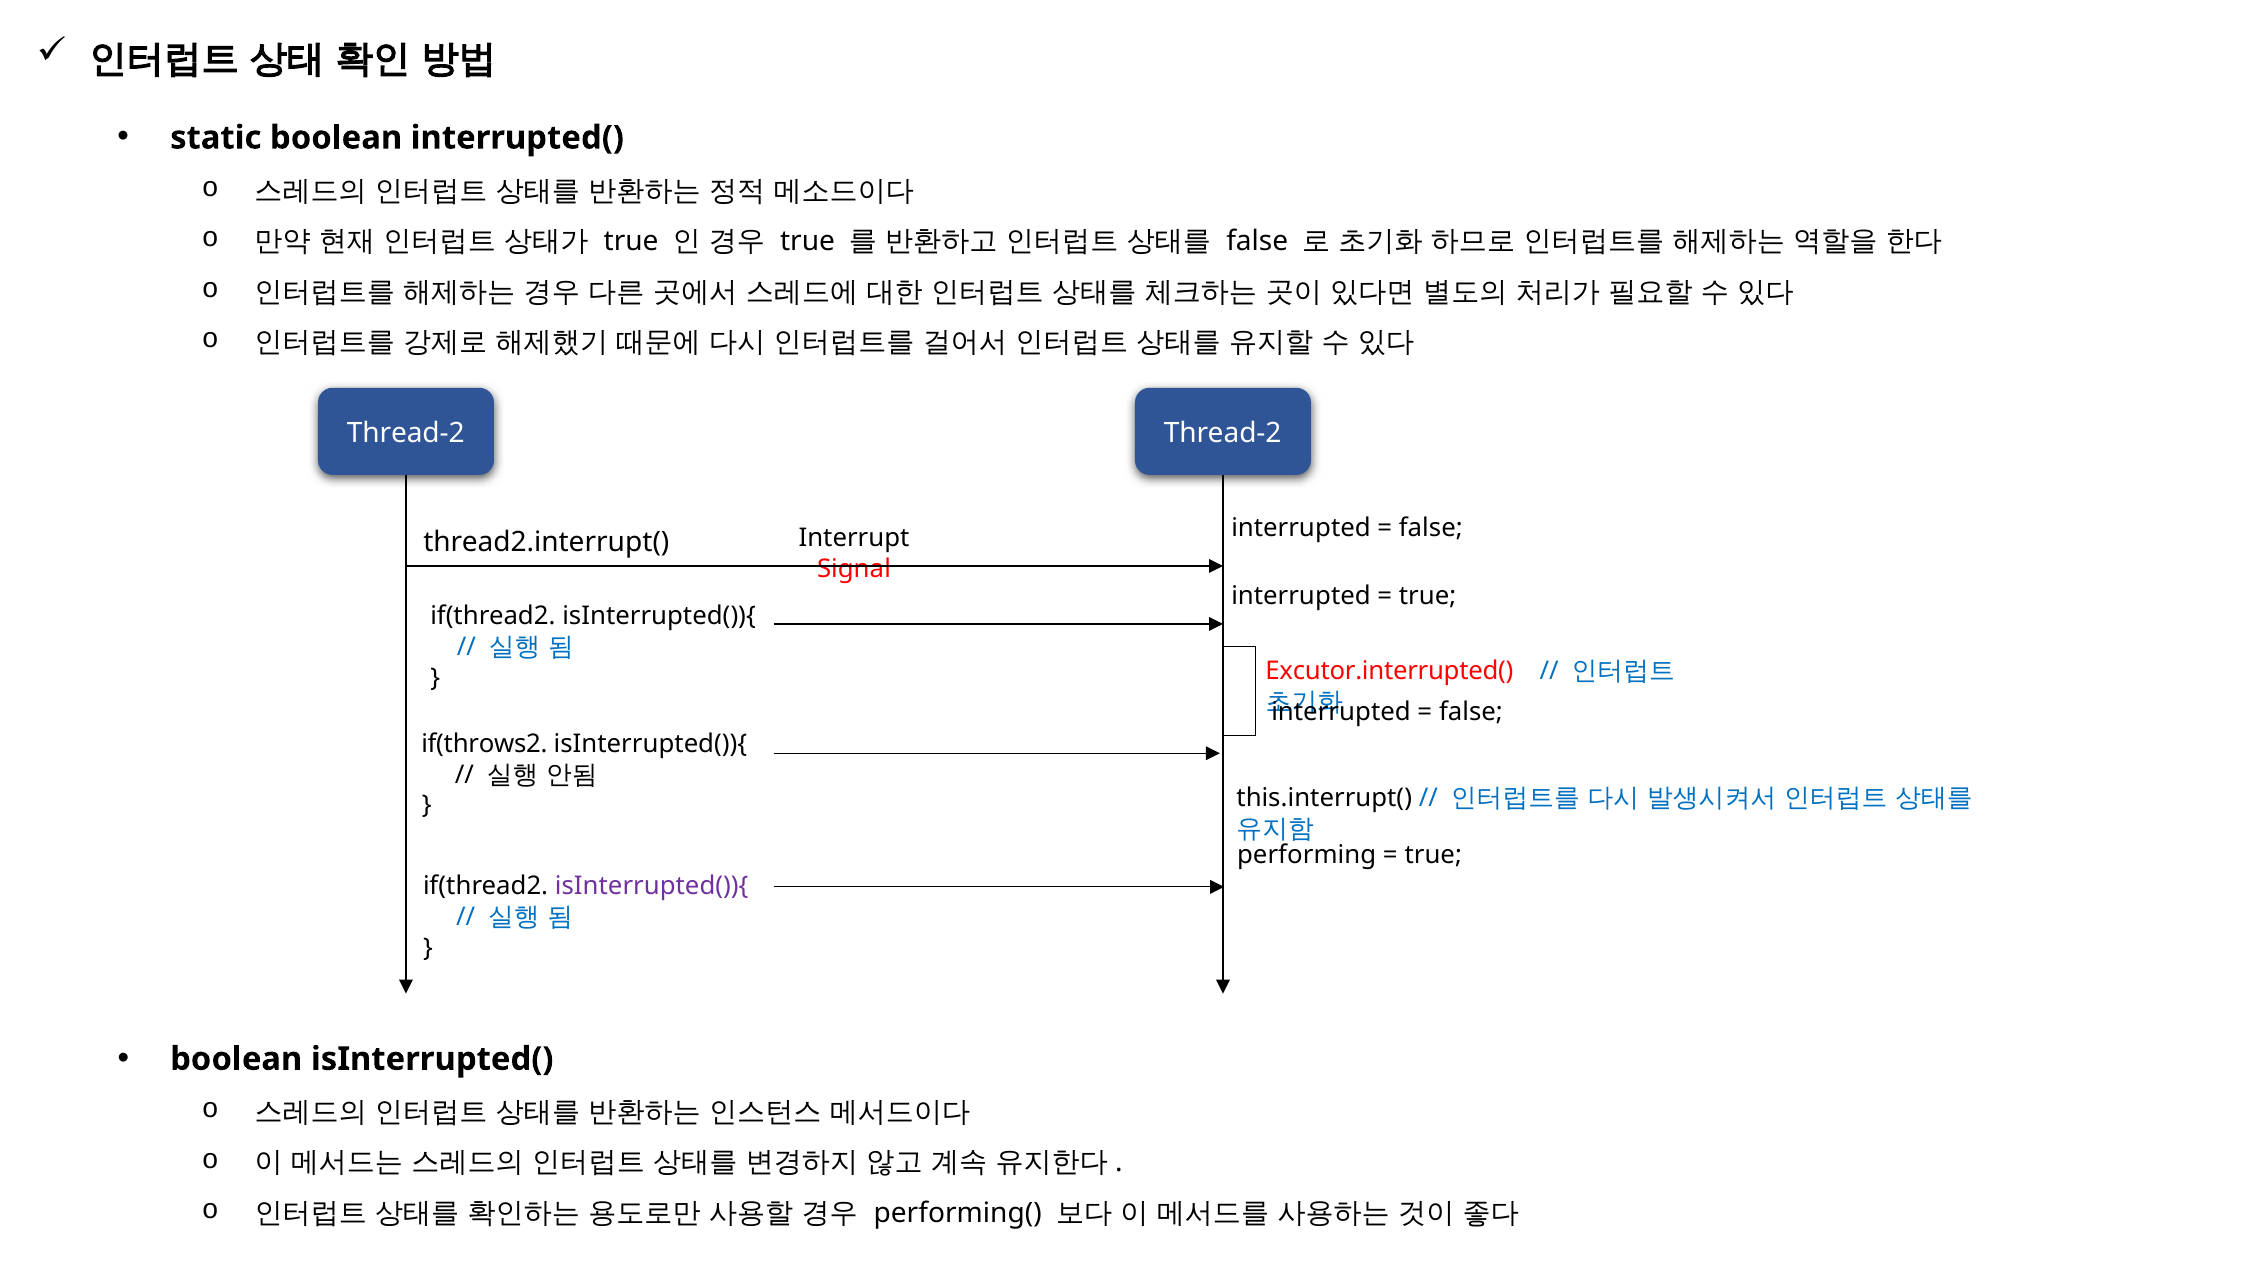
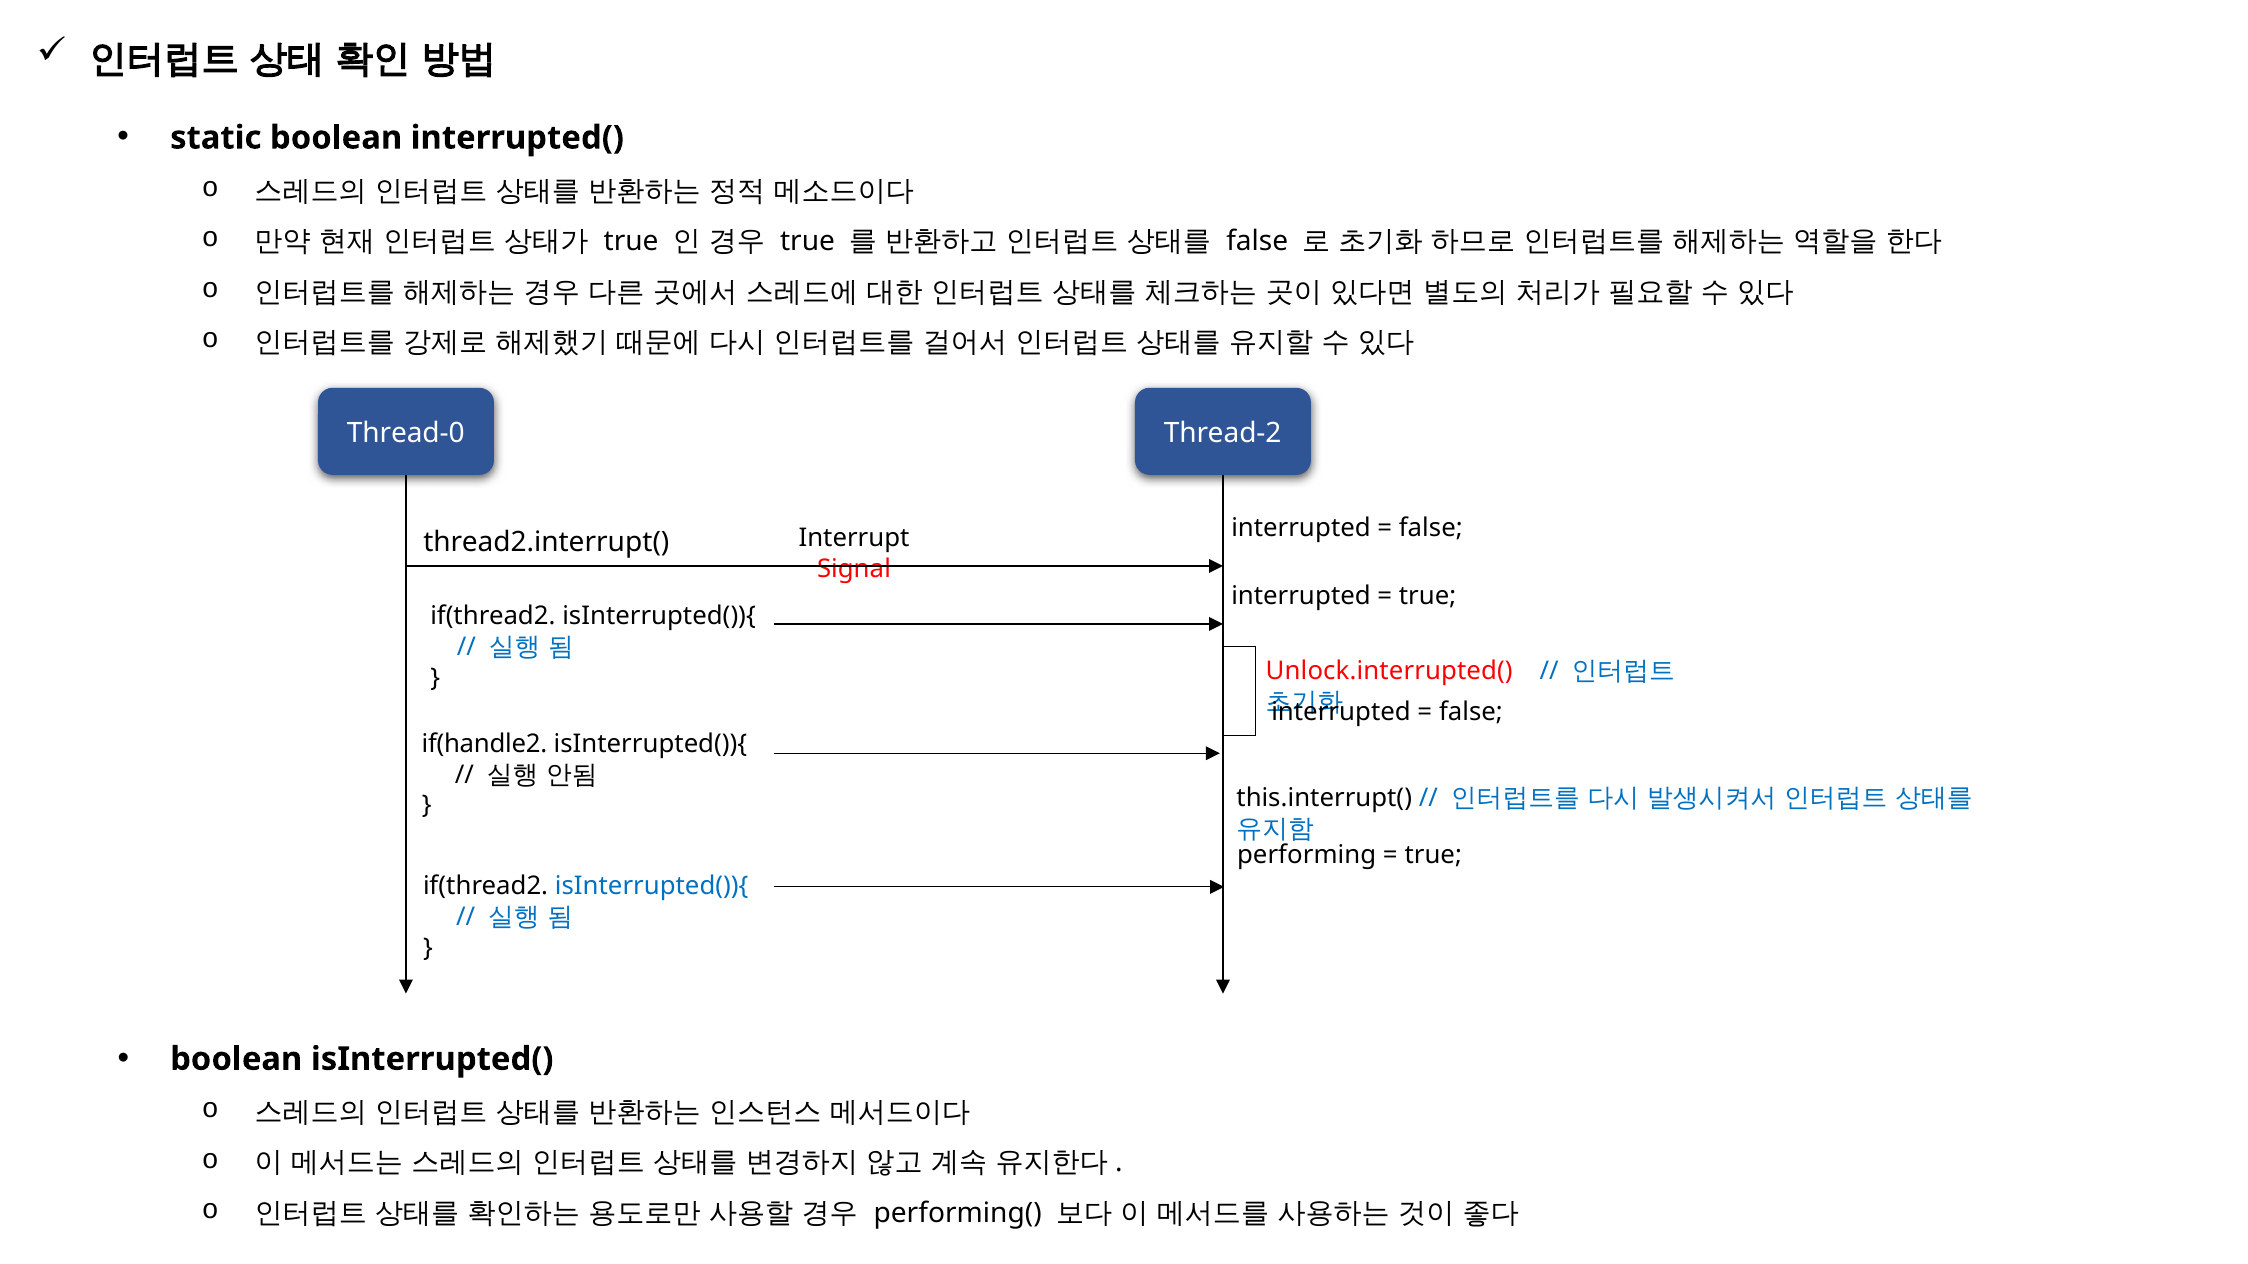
Thread-2: Thread-2 -> Thread-0 (406, 433)
Excutor.interrupted(: Excutor.interrupted( -> Unlock.interrupted( (1389, 671)
if(throws2: if(throws2 -> if(handle2 (484, 744)
isInterrupted()){ colour: purple -> blue (652, 886)
